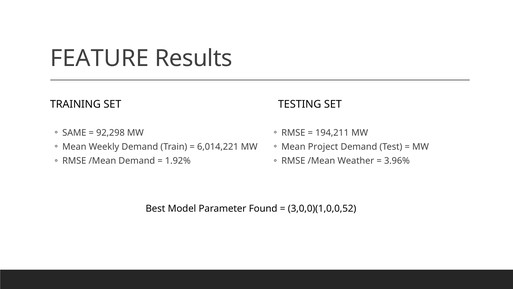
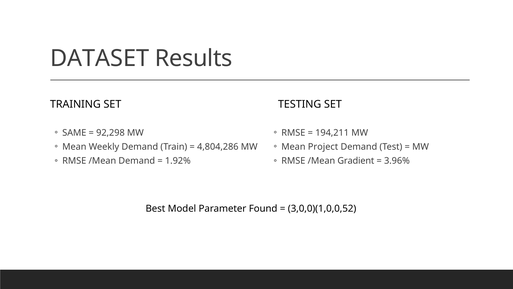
FEATURE: FEATURE -> DATASET (100, 58)
6,014,221: 6,014,221 -> 4,804,286 (218, 147)
Weather: Weather -> Gradient (356, 161)
